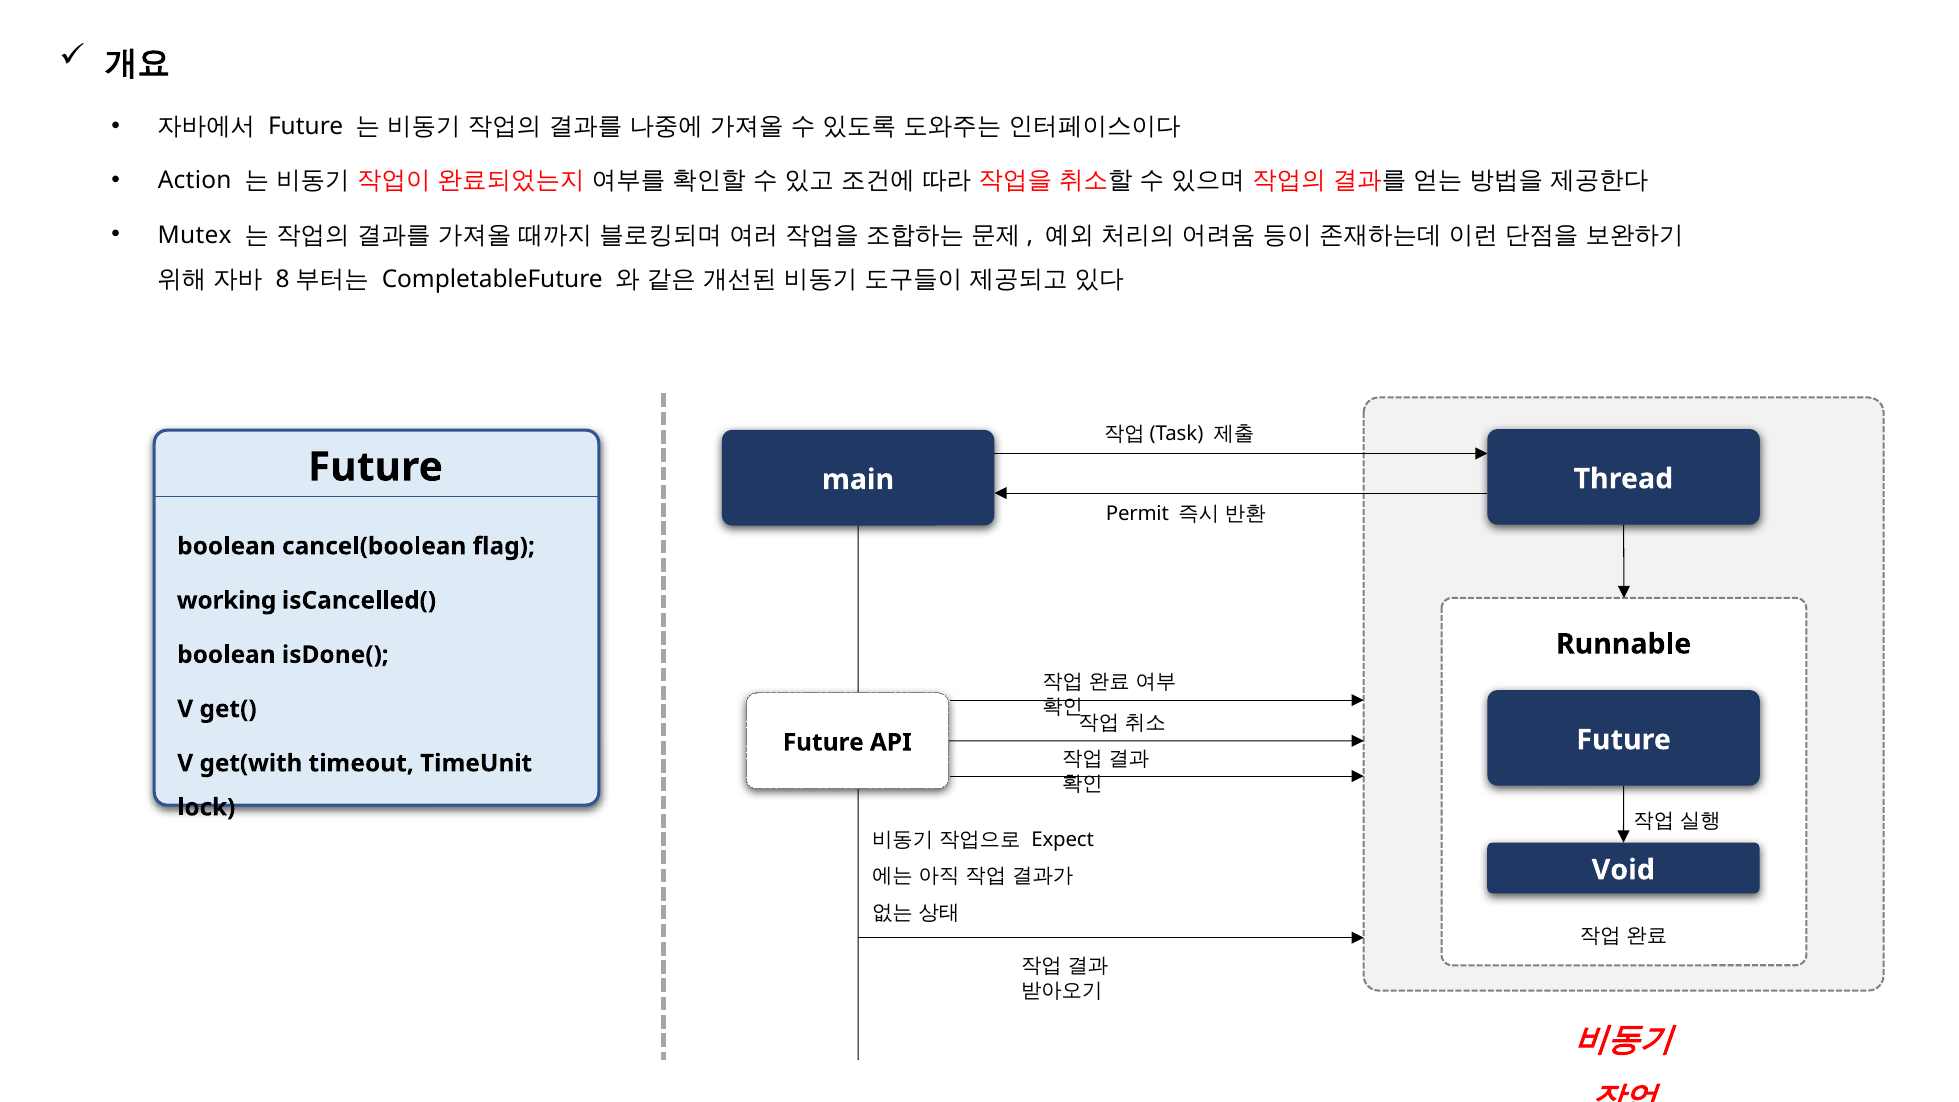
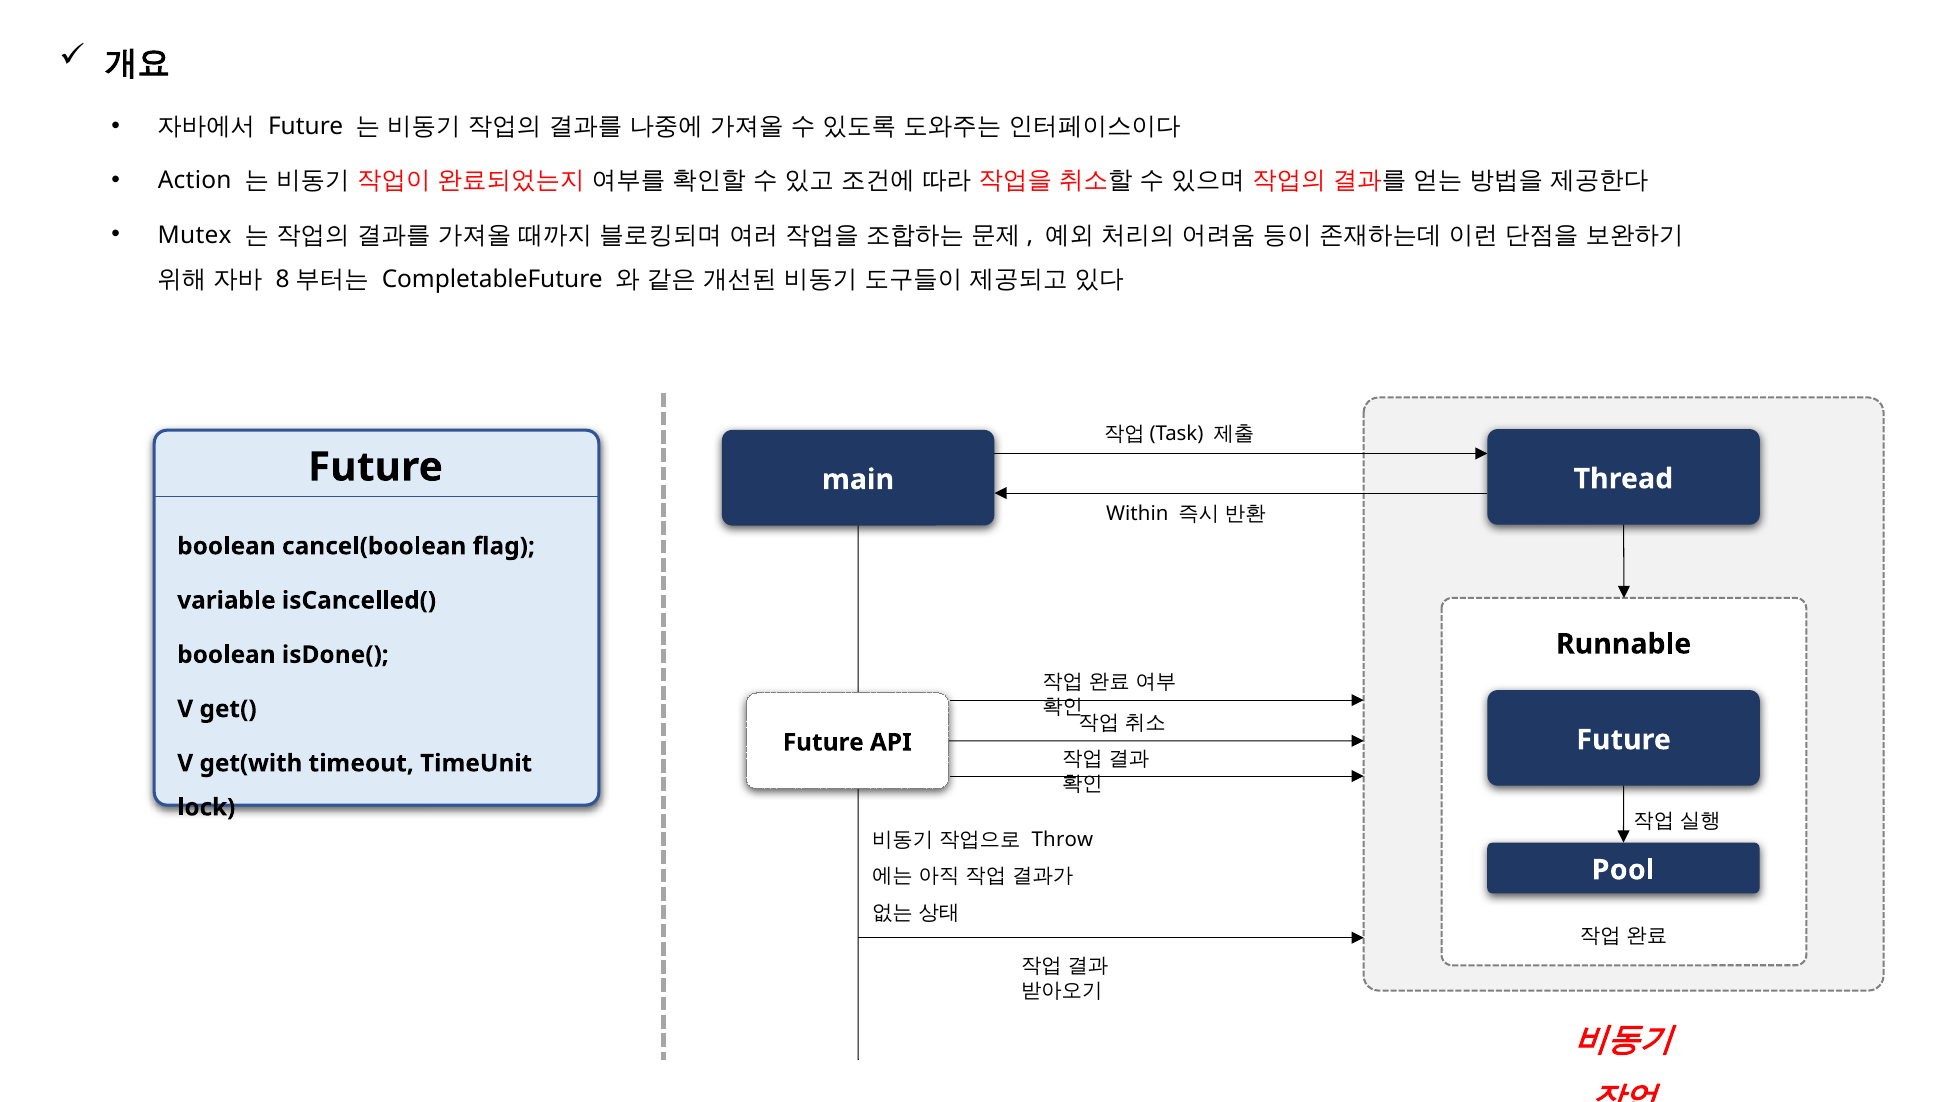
Permit: Permit -> Within (1137, 514)
working: working -> variable (226, 601)
Expect: Expect -> Throw (1062, 839)
Void: Void -> Pool (1623, 870)
